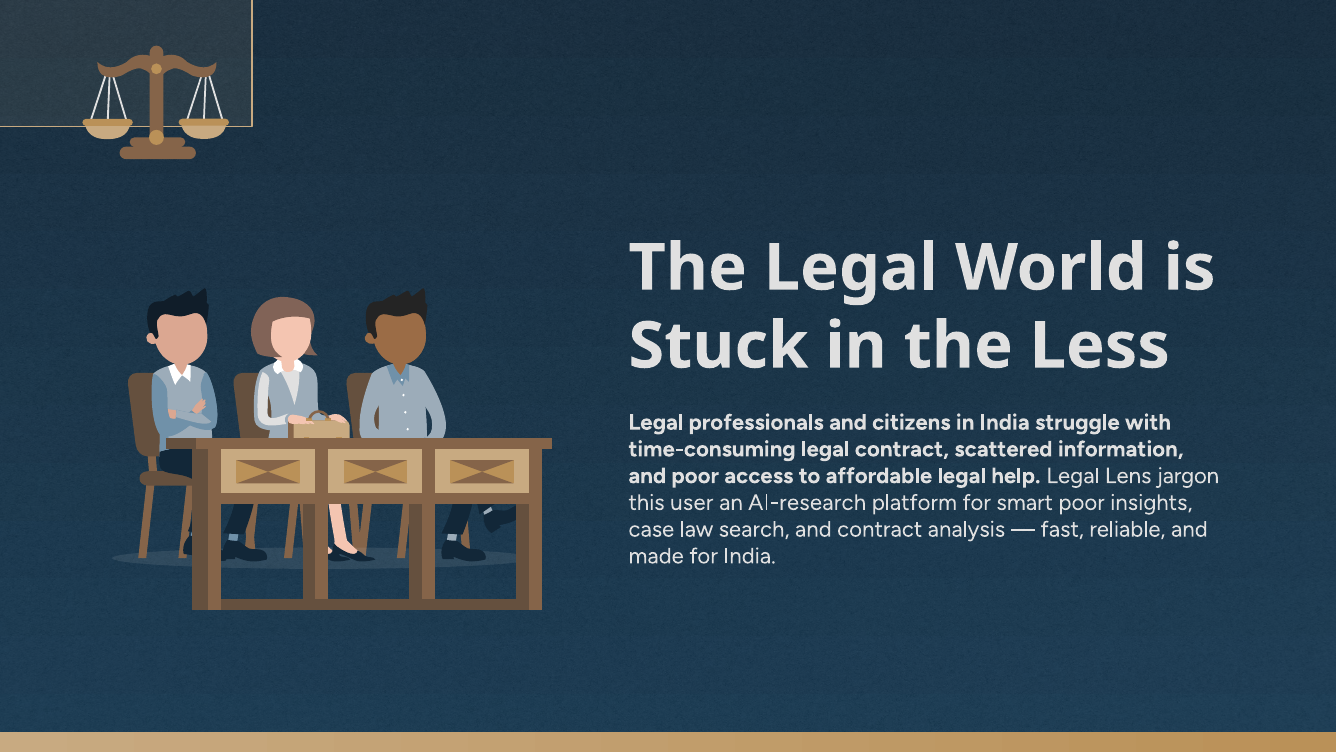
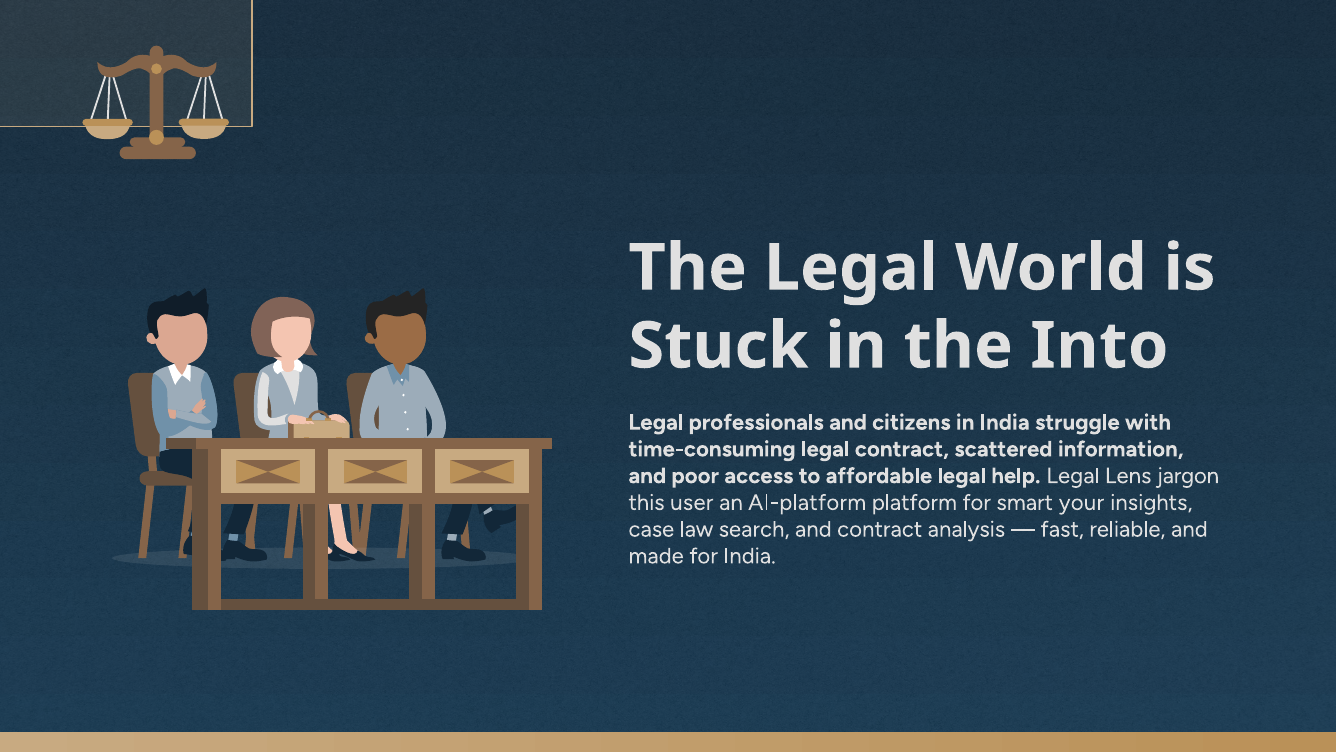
Less: Less -> Into (1099, 346)
AI-research: AI-research -> AI-platform (807, 502)
smart poor: poor -> your (1081, 502)
